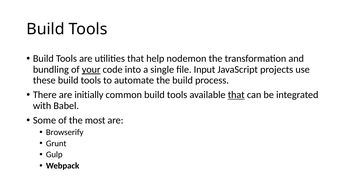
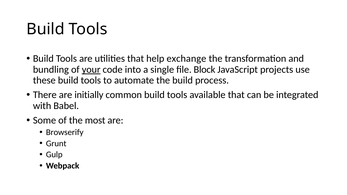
nodemon: nodemon -> exchange (186, 59)
Input: Input -> Block (204, 70)
that underline: present -> none (236, 95)
